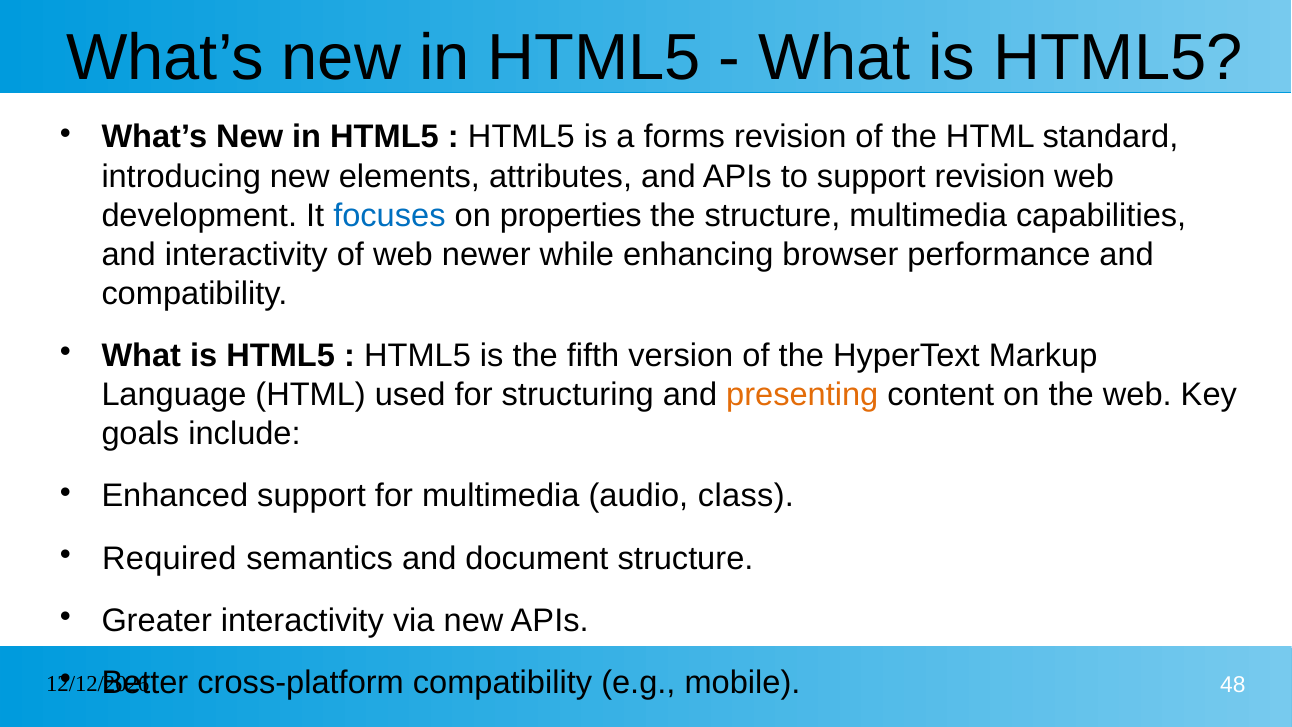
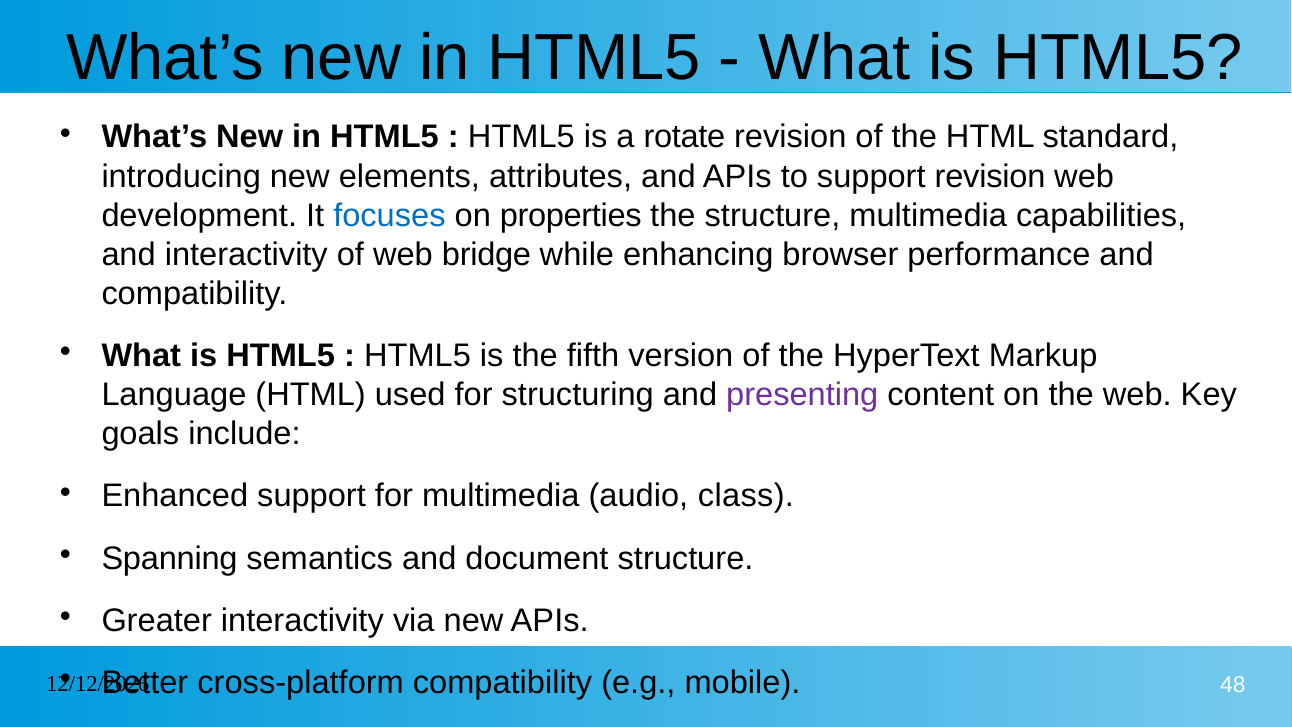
forms: forms -> rotate (684, 137)
newer: newer -> bridge (486, 254)
presenting colour: orange -> purple (802, 395)
Required: Required -> Spanning (170, 558)
